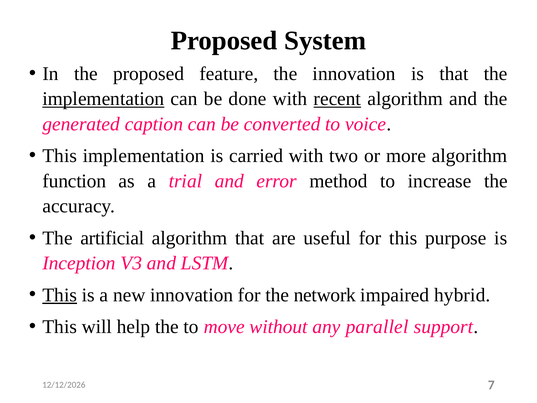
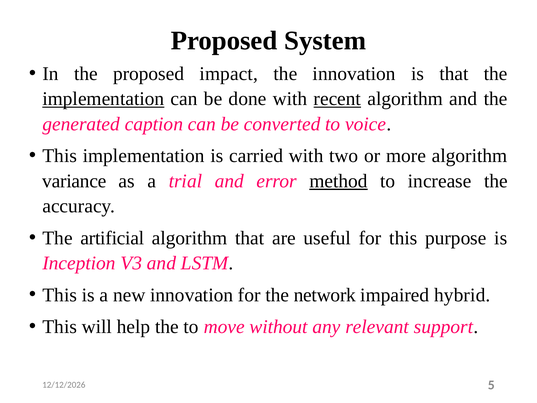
feature: feature -> impact (229, 74)
function: function -> variance (74, 181)
method underline: none -> present (338, 181)
This underline: present -> none (60, 295)
parallel: parallel -> relevant (377, 327)
7: 7 -> 5 (491, 385)
